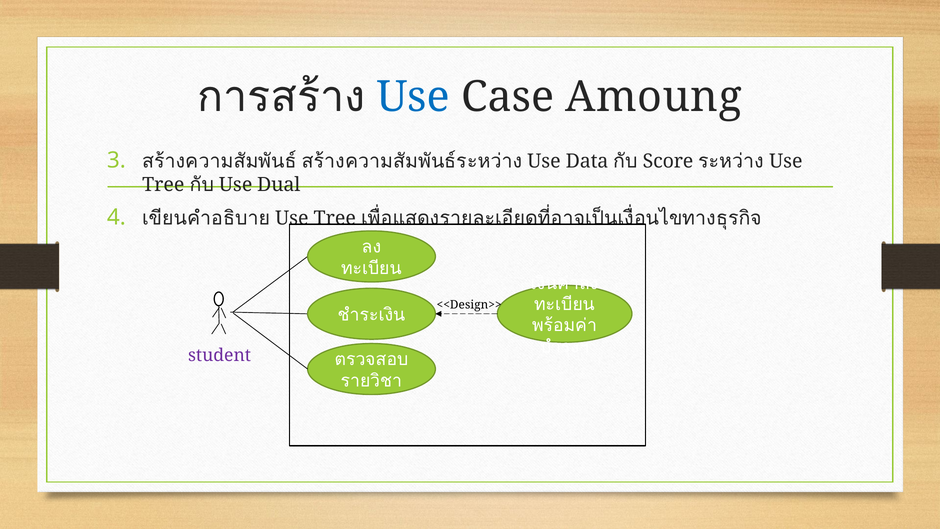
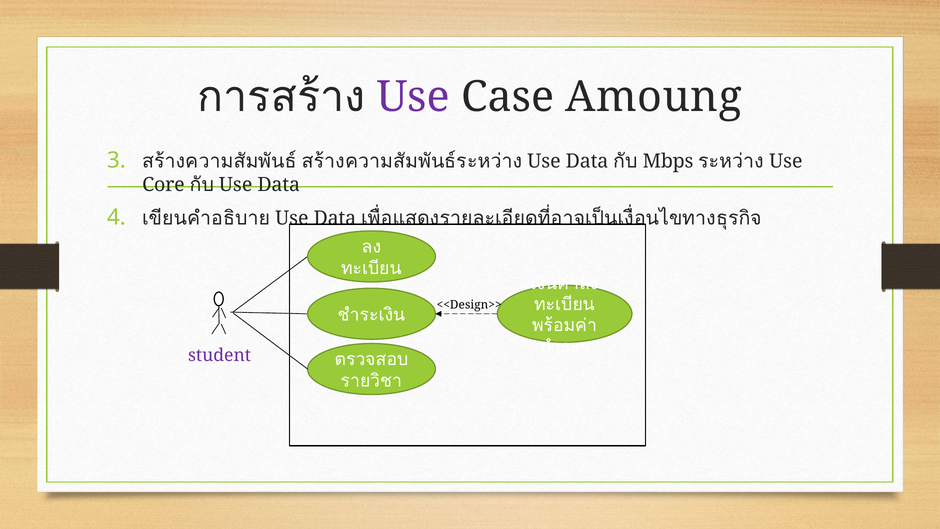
Use colour: blue -> purple (413, 97)
Score: Score -> Mbps (668, 161)
Tree: Tree -> Core (163, 185)
Dual: Dual -> Data (279, 185)
Tree: Tree -> Data (335, 218)
